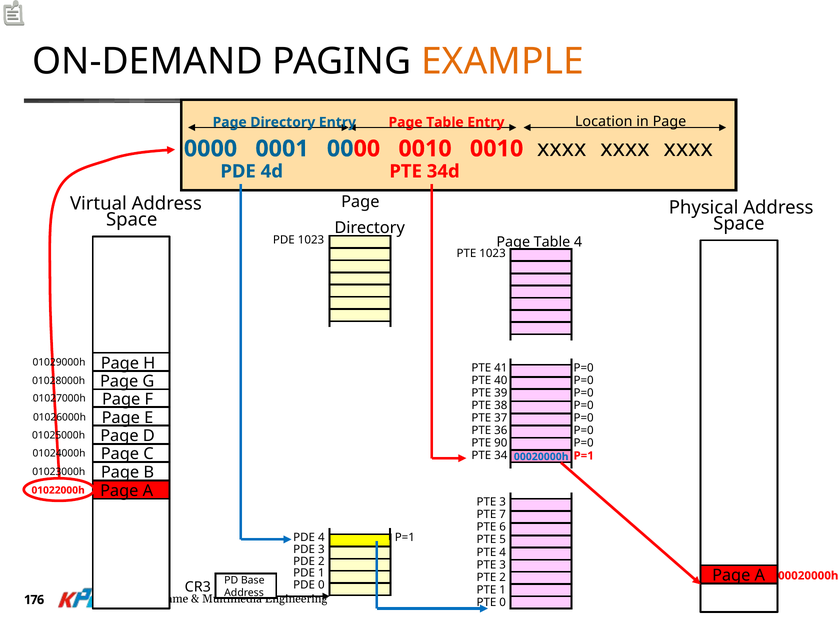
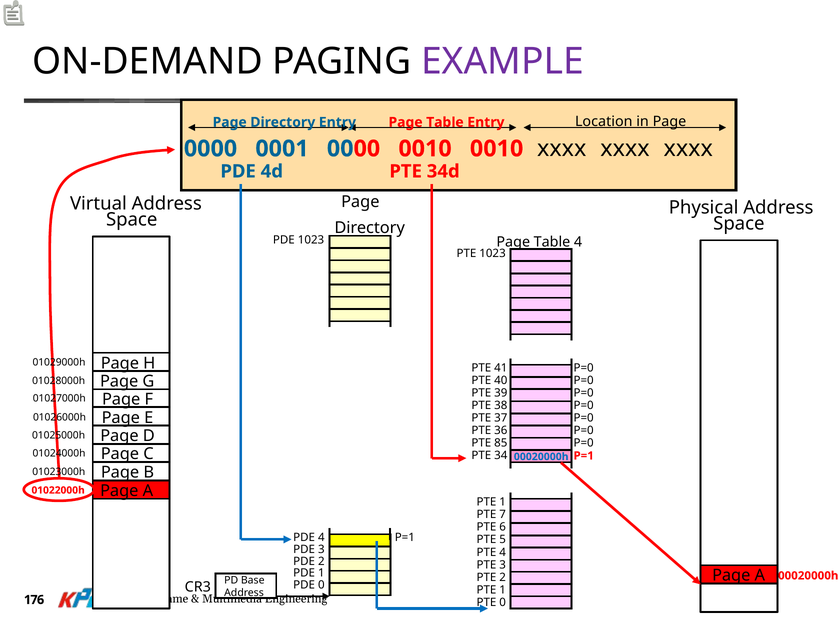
EXAMPLE colour: orange -> purple (503, 61)
90: 90 -> 85 (501, 443)
3: 3 -> 1 (503, 502)
